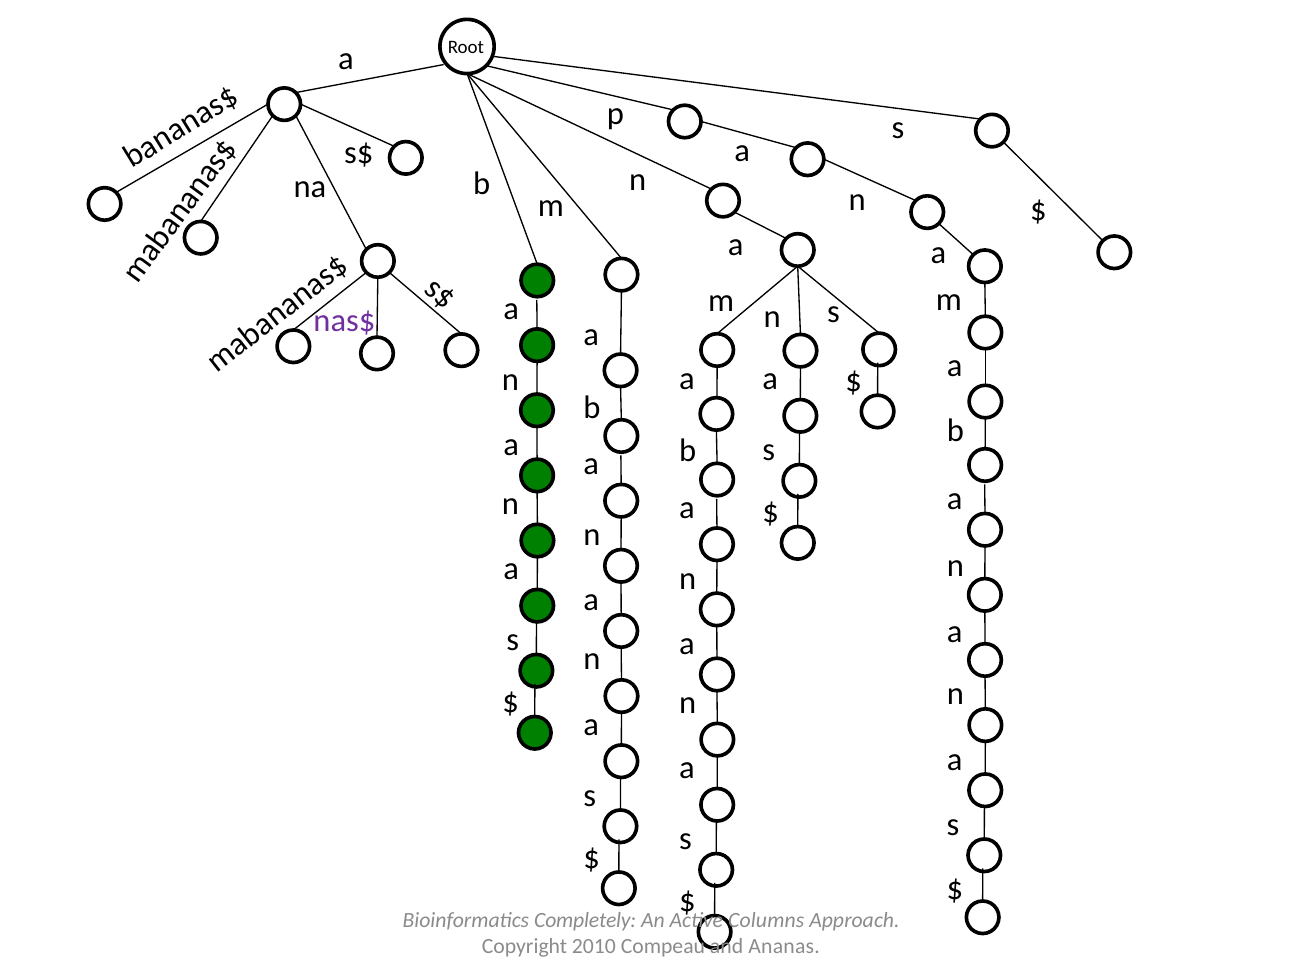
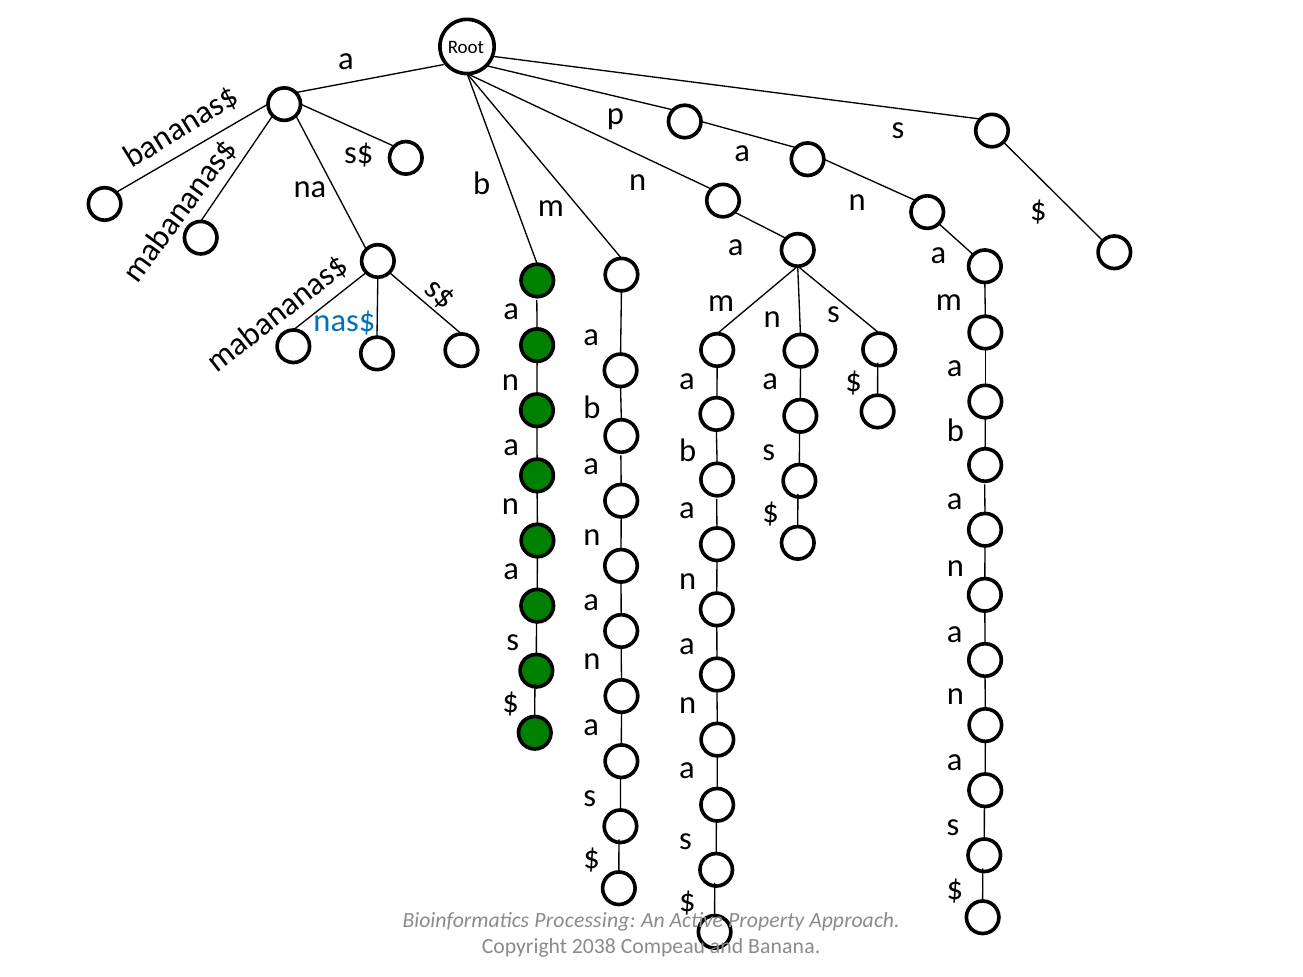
nas$ colour: purple -> blue (344, 321)
Completely: Completely -> Processing (585, 920)
Columns: Columns -> Property (766, 920)
2010: 2010 -> 2038 (594, 946)
Ananas: Ananas -> Banana (784, 946)
